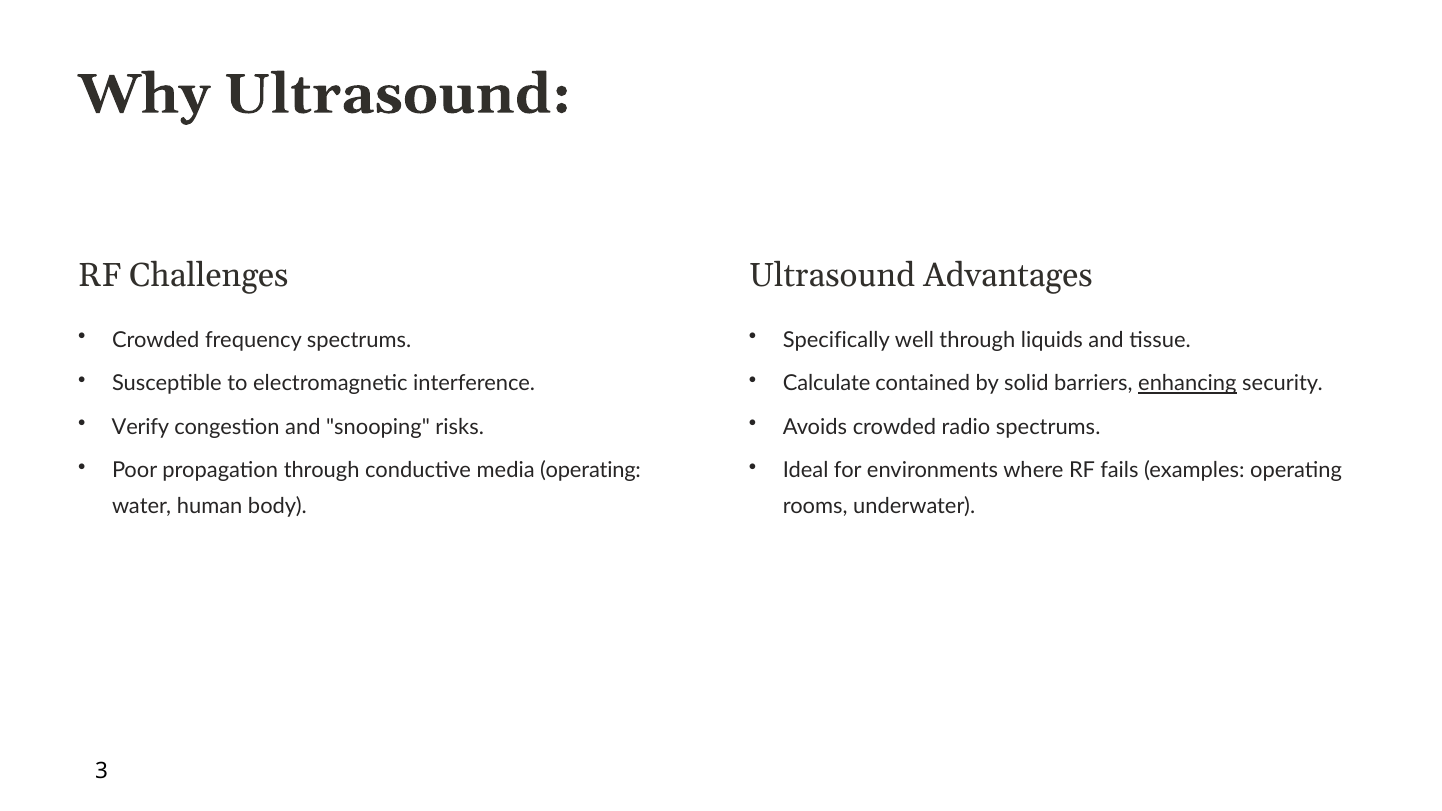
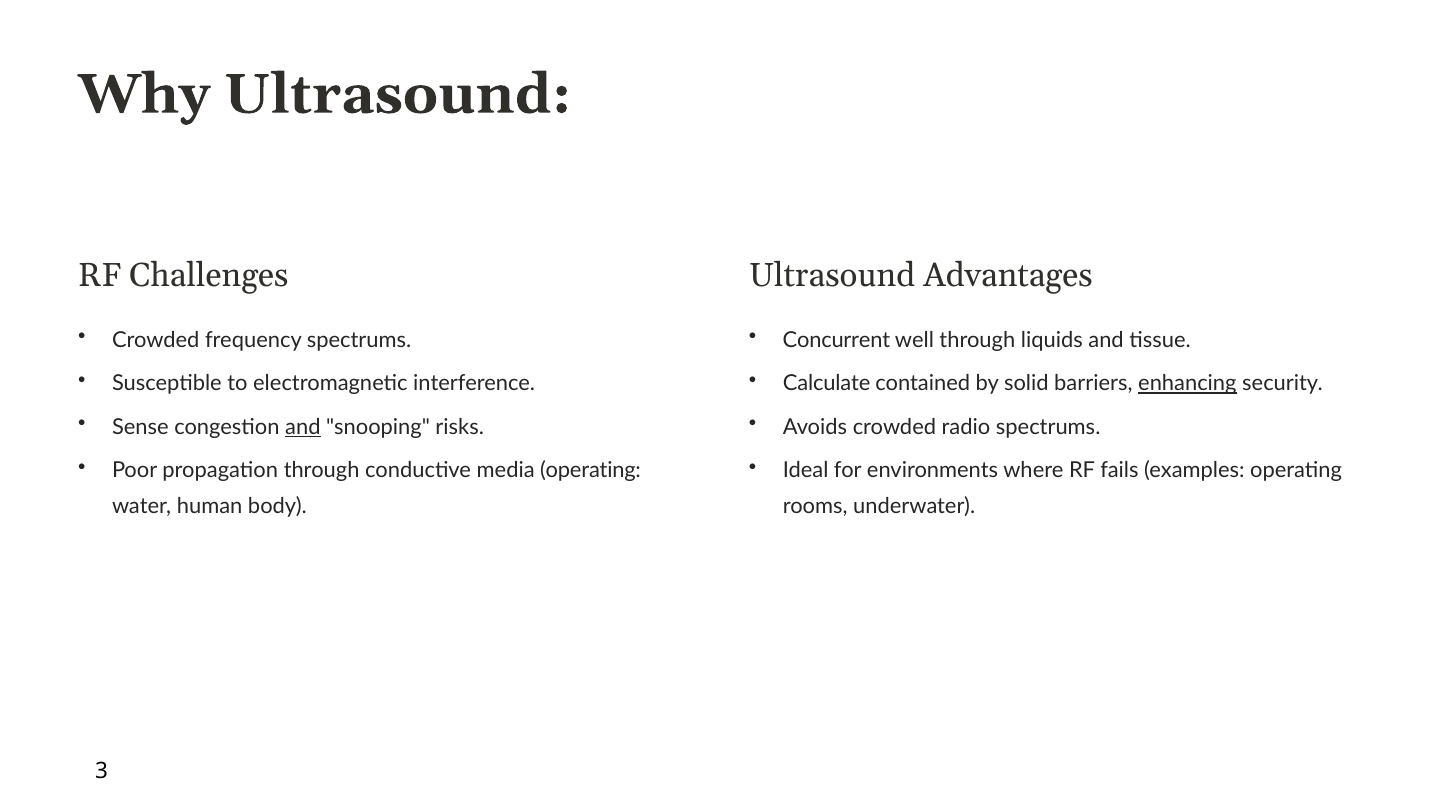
Specifically: Specifically -> Concurrent (836, 340)
Verify: Verify -> Sense (140, 427)
and underline: none -> present (303, 427)
